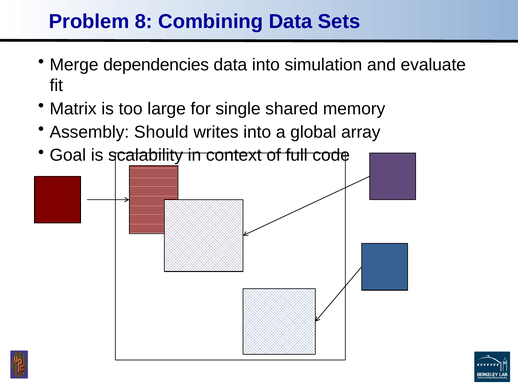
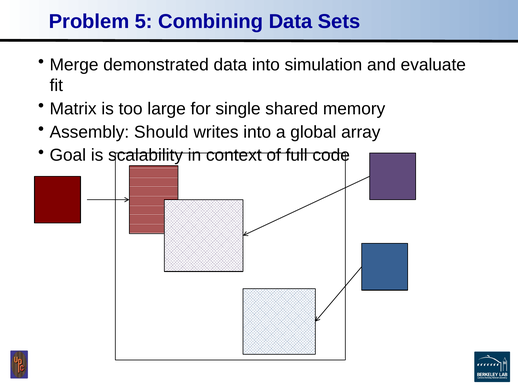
8: 8 -> 5 (144, 21)
dependencies: dependencies -> demonstrated (156, 65)
